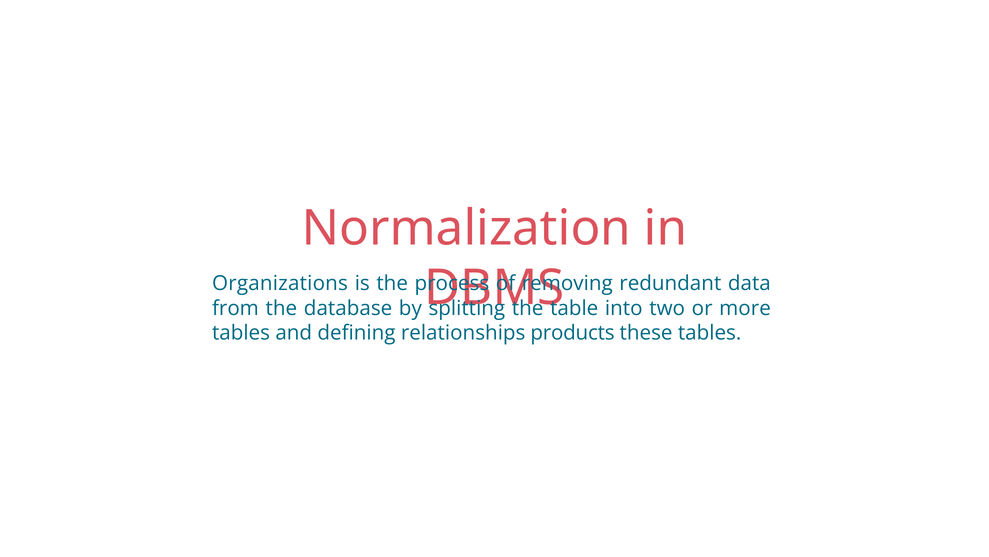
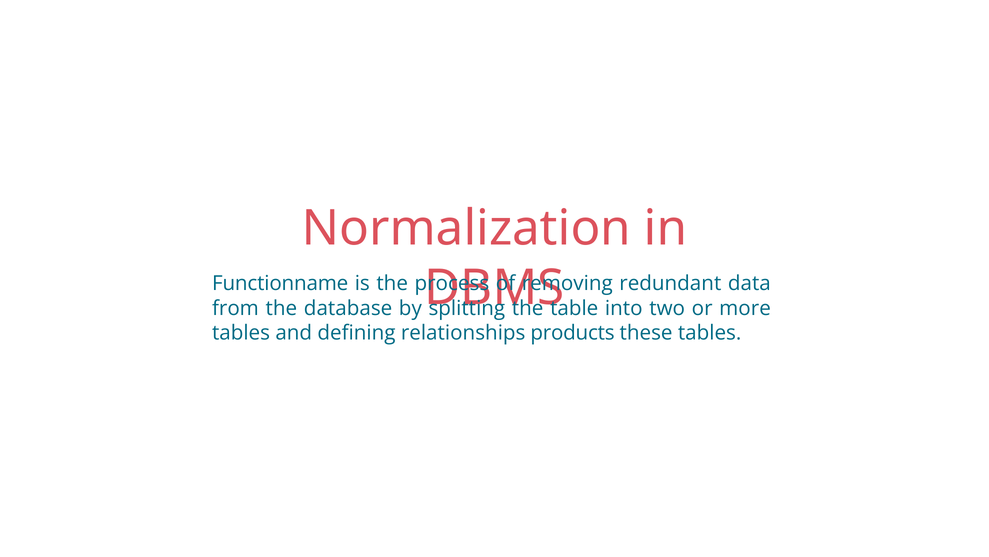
Organizations: Organizations -> Functionname (280, 283)
